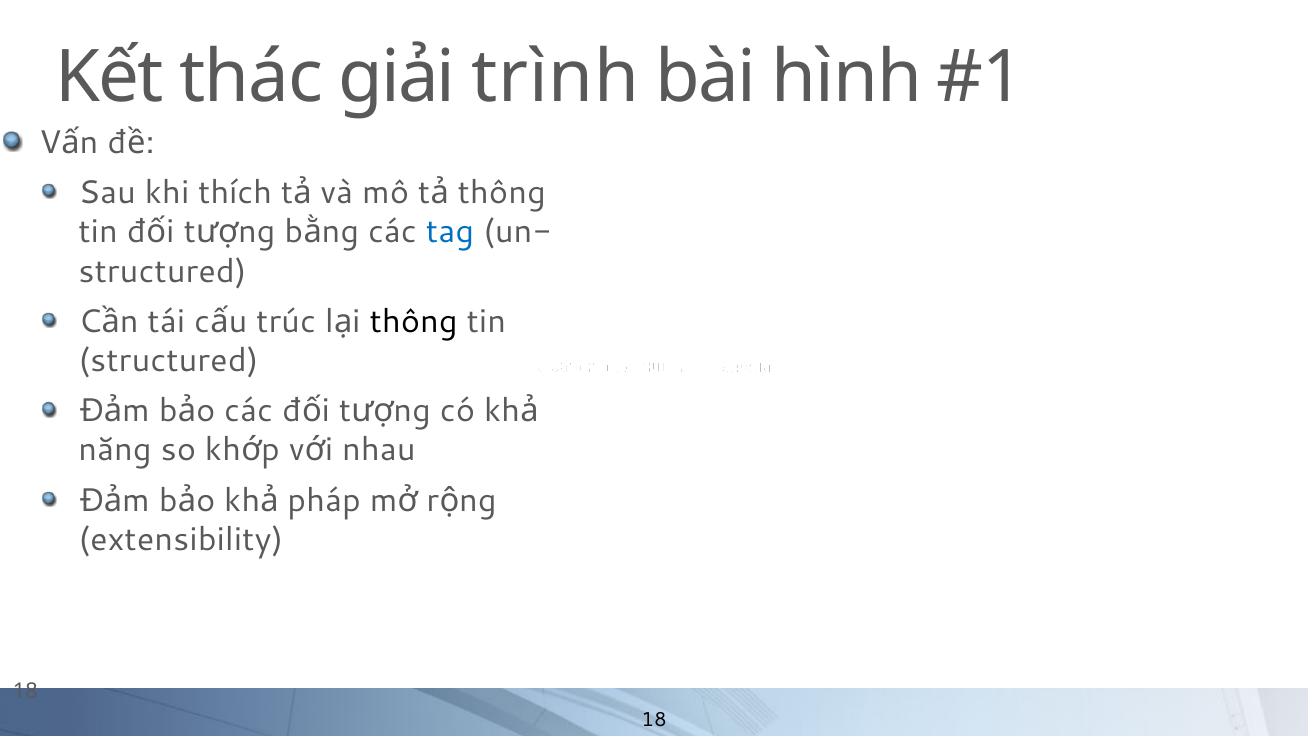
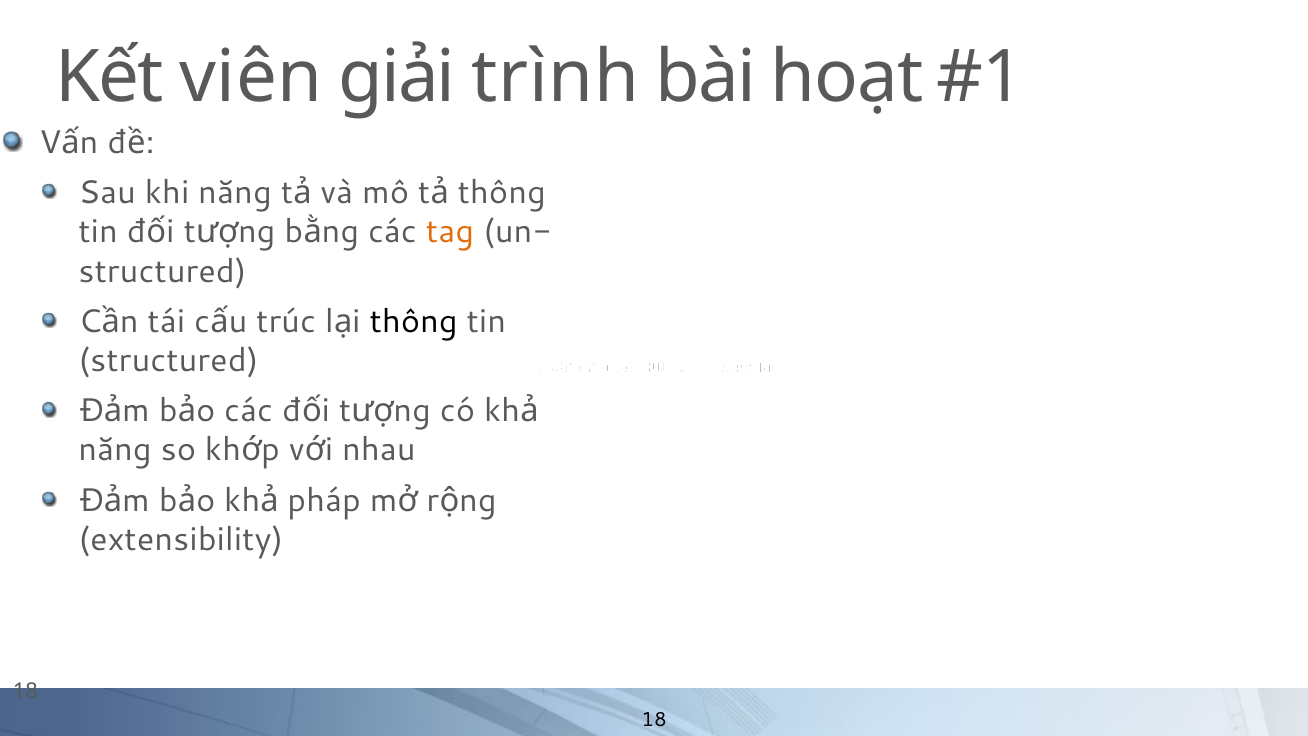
thác: thác -> viên (251, 77)
hình: hình -> hoạt (847, 77)
khi thích: thích -> năng (235, 193)
tag colour: blue -> orange (450, 232)
